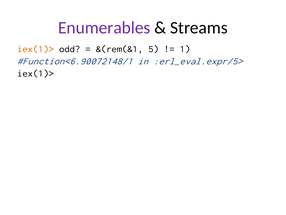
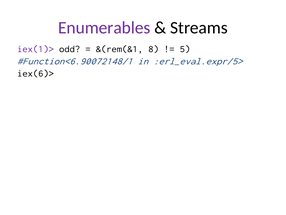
iex(1)> colour: orange -> purple (36, 49)
5: 5 -> 8 (153, 49)
1: 1 -> 5 (185, 49)
iex(1)>: iex(1)> -> iex(6)> (36, 73)
